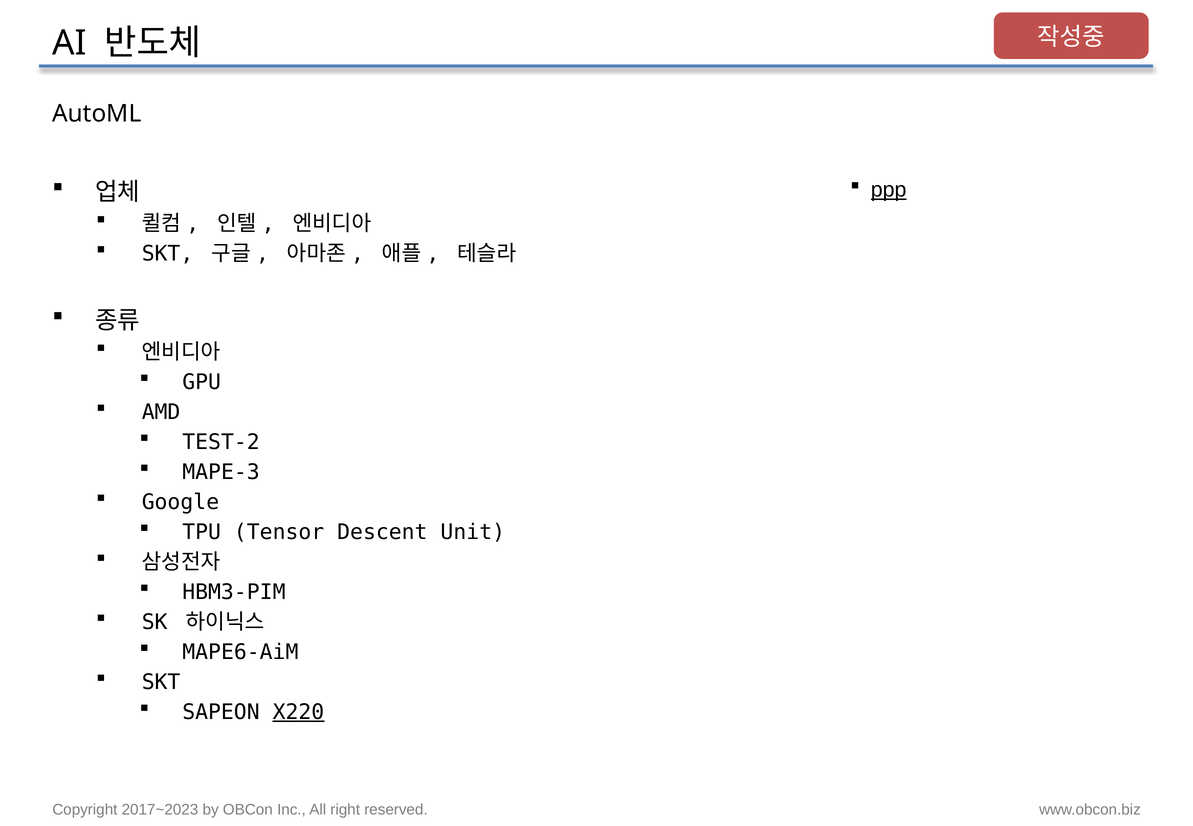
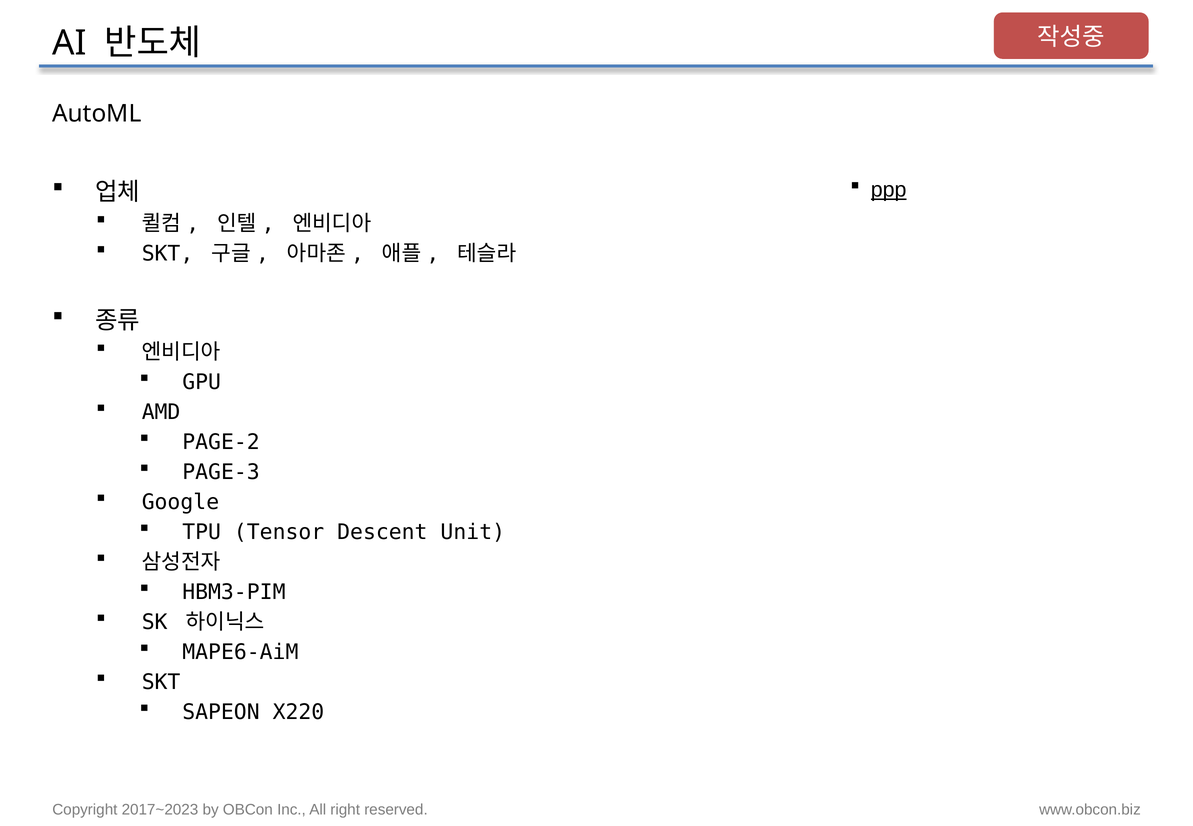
TEST-2: TEST-2 -> PAGE-2 (221, 442)
MAPE-3: MAPE-3 -> PAGE-3 (221, 472)
X220 underline: present -> none (298, 712)
